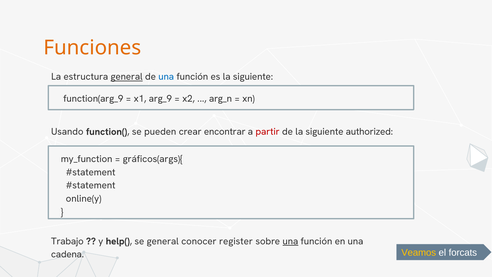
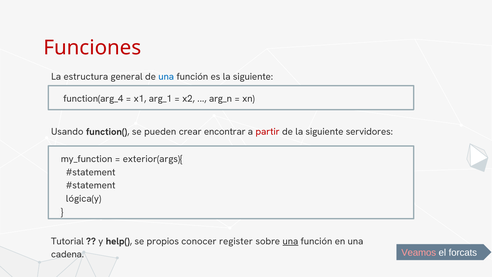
Funciones colour: orange -> red (92, 48)
general underline: present -> none (127, 77)
function(arg_9: function(arg_9 -> function(arg_4 (93, 99)
arg_9: arg_9 -> arg_1 (160, 99)
authorized: authorized -> servidores (369, 132)
gráficos(args){: gráficos(args){ -> exterior(args){ (153, 159)
online(y: online(y -> lógica(y (84, 198)
Trabajo: Trabajo -> Tutorial (67, 241)
se general: general -> propios (163, 241)
Veamos colour: yellow -> pink (419, 253)
